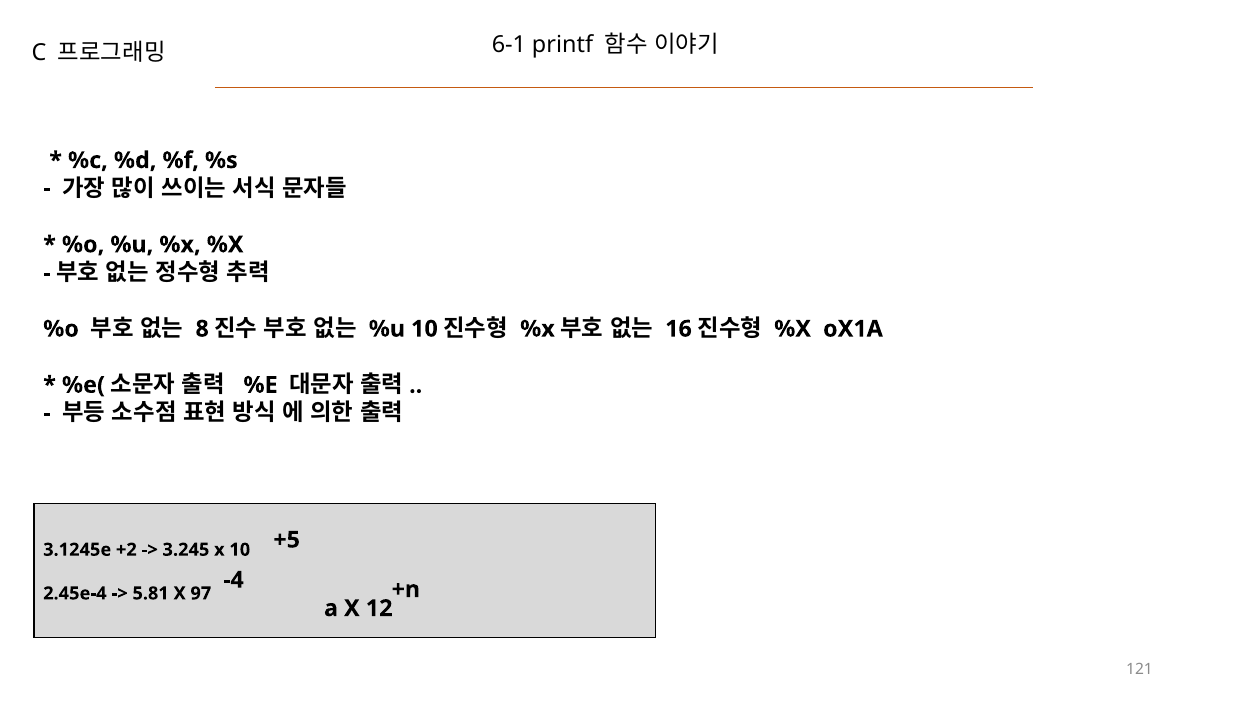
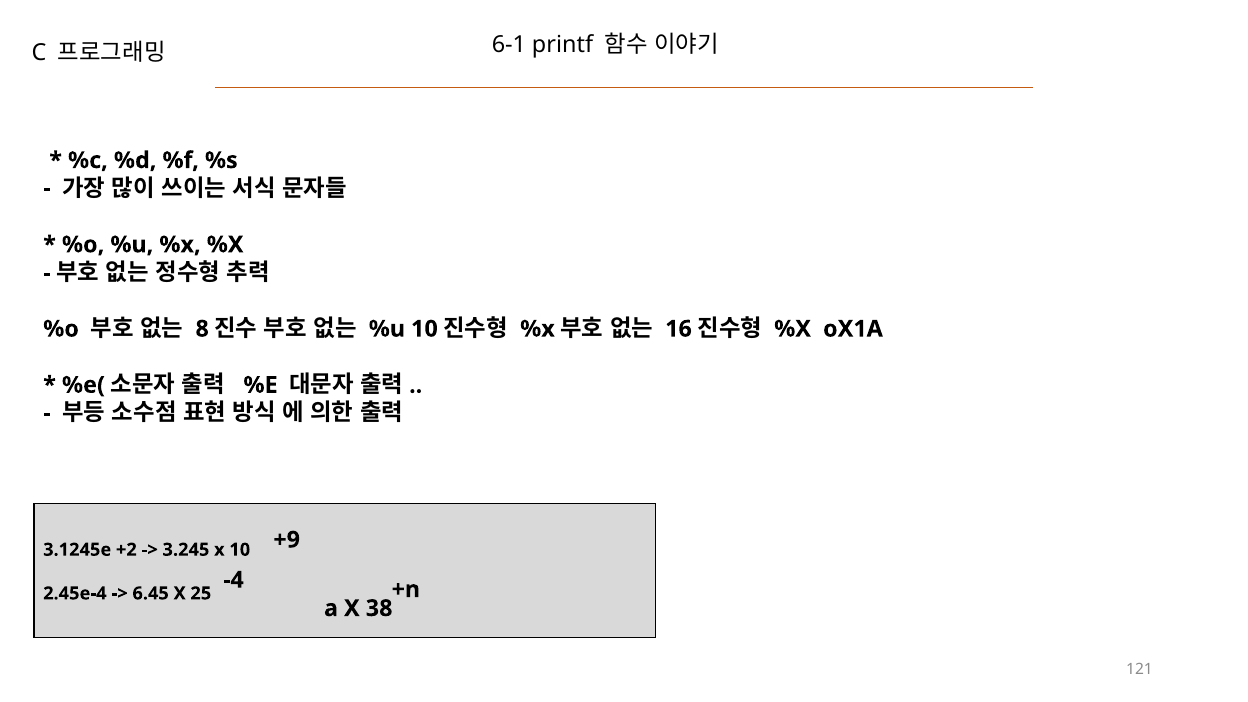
+5: +5 -> +9 (287, 540)
5.81: 5.81 -> 6.45 (151, 593)
97: 97 -> 25 (201, 593)
12: 12 -> 38 (379, 608)
